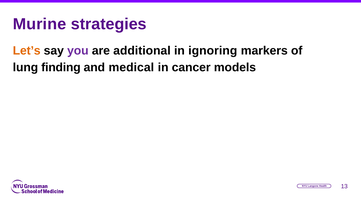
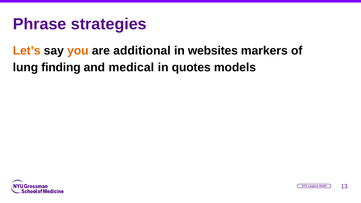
Murine: Murine -> Phrase (40, 24)
you colour: purple -> orange (78, 51)
ignoring: ignoring -> websites (213, 51)
cancer: cancer -> quotes (191, 68)
